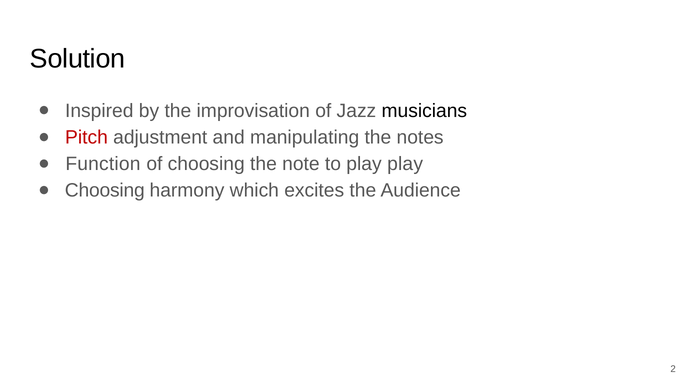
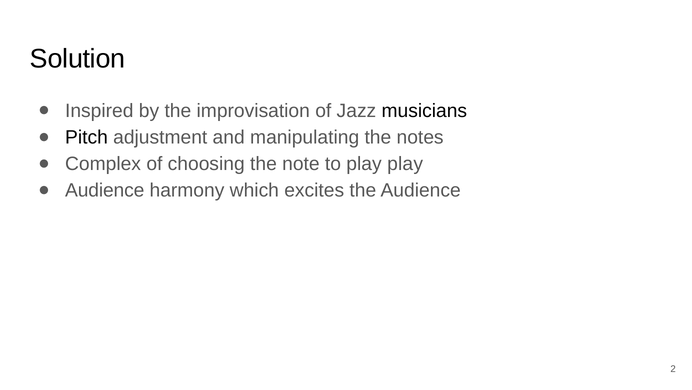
Pitch colour: red -> black (86, 137)
Function: Function -> Complex (103, 164)
Choosing: Choosing -> Audience (105, 190)
